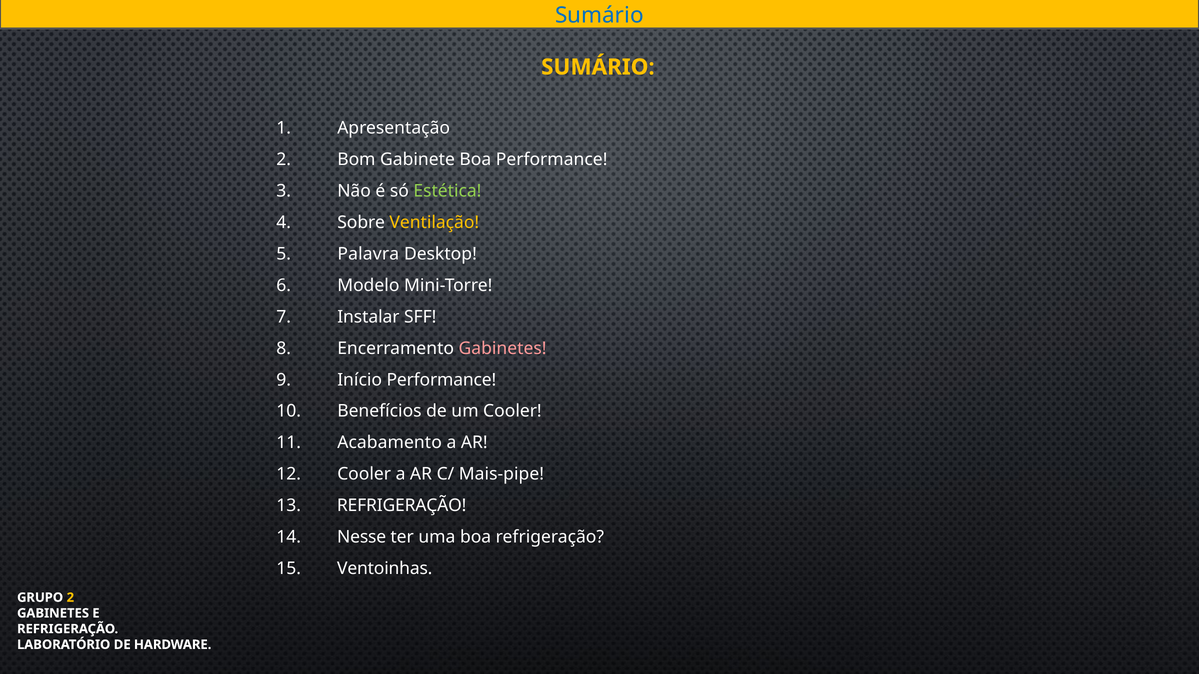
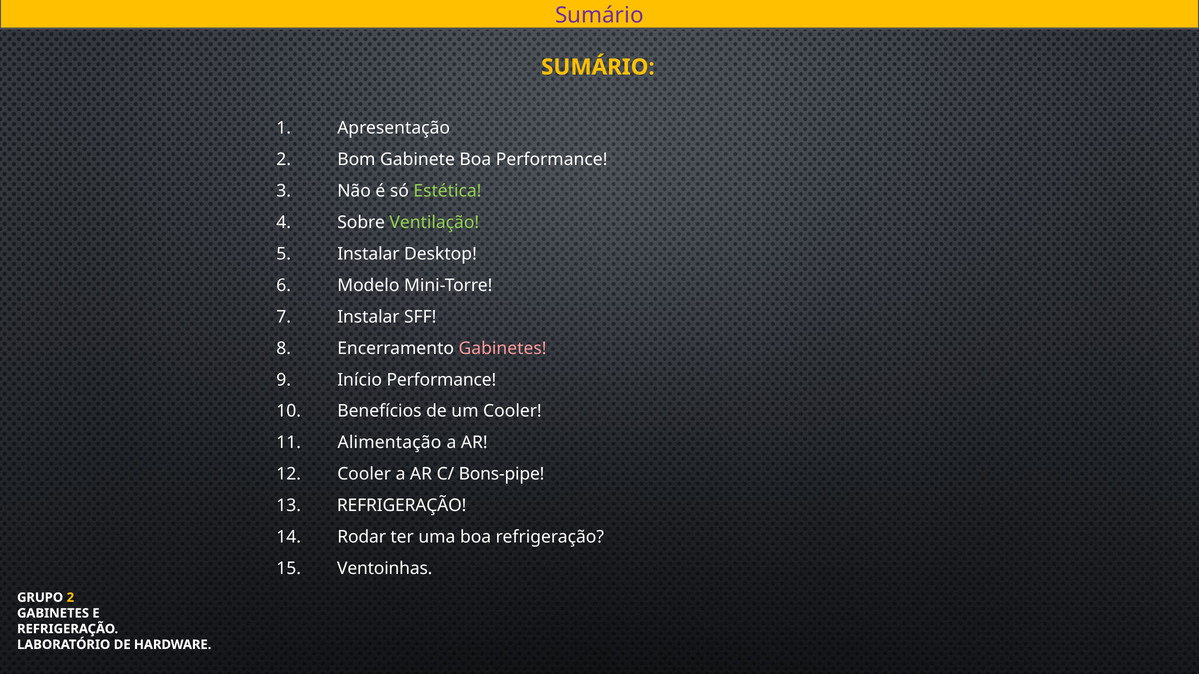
Sumário colour: blue -> purple (599, 15)
Ventilação colour: yellow -> light green (434, 223)
Palavra: Palavra -> Instalar (368, 254)
Acabamento: Acabamento -> Alimentação (389, 443)
Mais-pipe: Mais-pipe -> Bons-pipe (502, 474)
Nesse: Nesse -> Rodar (362, 537)
